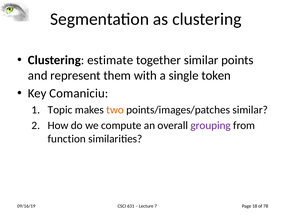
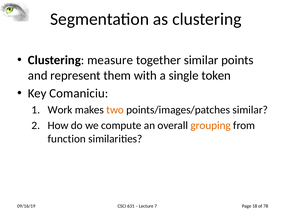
estimate: estimate -> measure (110, 60)
Topic: Topic -> Work (60, 110)
grouping colour: purple -> orange (211, 125)
